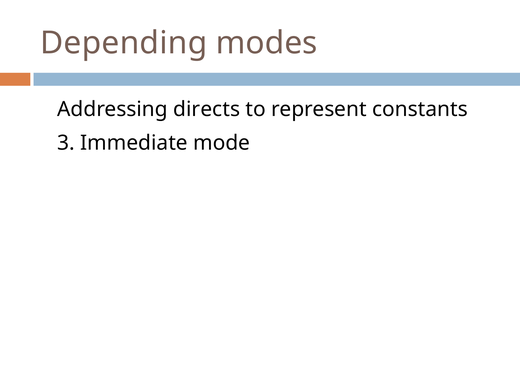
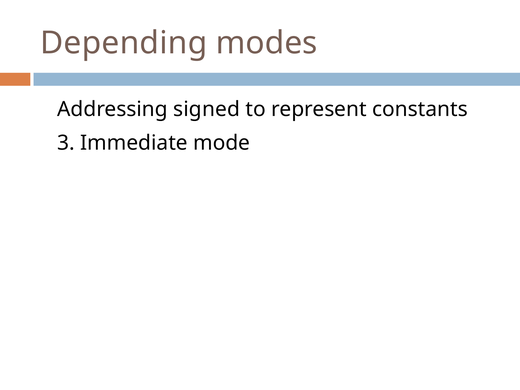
directs: directs -> signed (207, 109)
